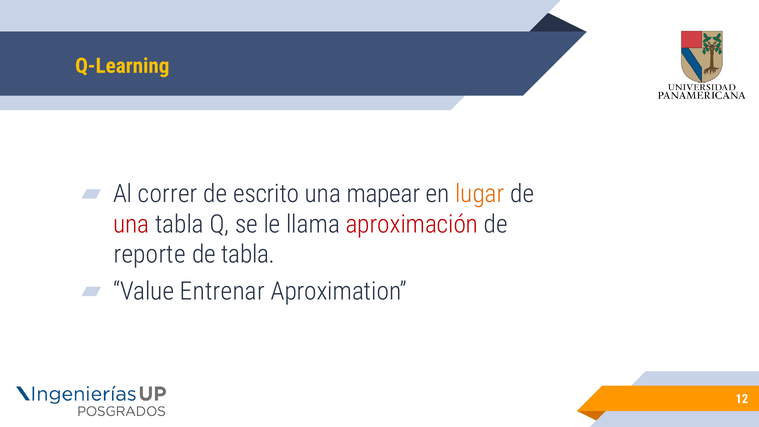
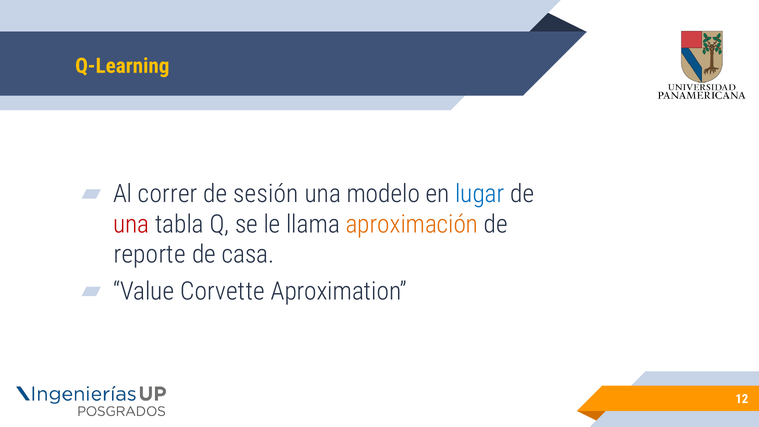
escrito: escrito -> sesión (266, 194)
mapear: mapear -> modelo (383, 194)
lugar colour: orange -> blue (480, 194)
aproximación colour: red -> orange (412, 224)
de tabla: tabla -> casa (248, 254)
Entrenar: Entrenar -> Corvette (222, 291)
